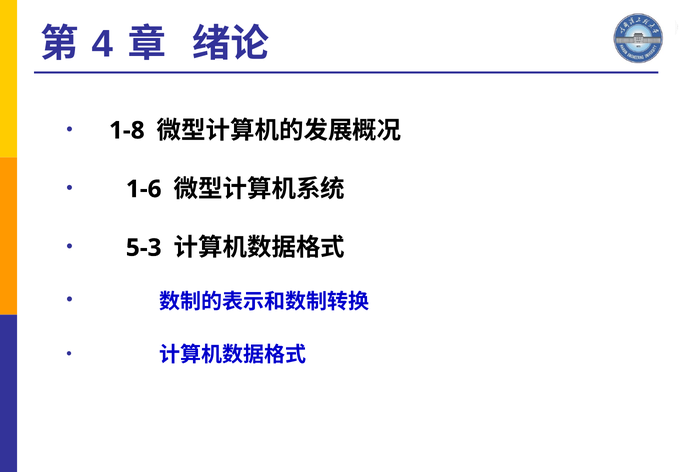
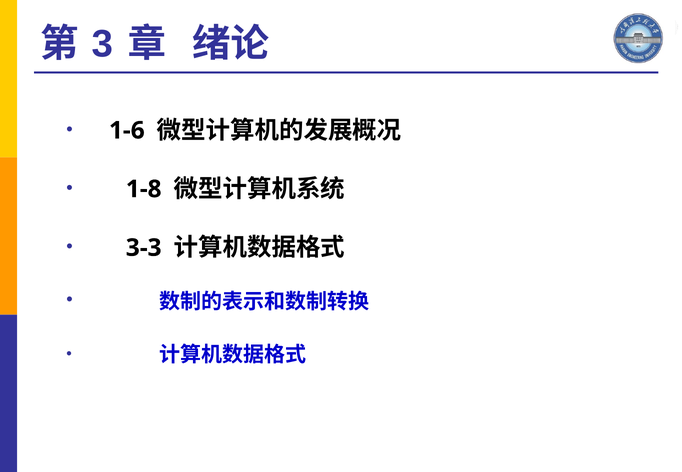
4: 4 -> 3 (103, 44)
1-8: 1-8 -> 1-6 (127, 131)
1-6: 1-6 -> 1-8 (144, 189)
5-3: 5-3 -> 3-3 (144, 248)
